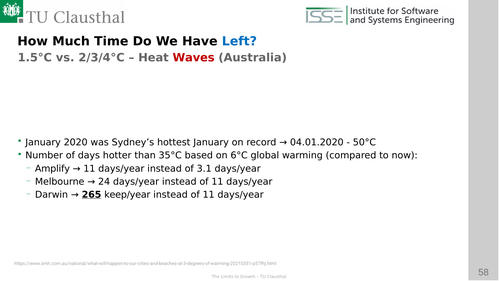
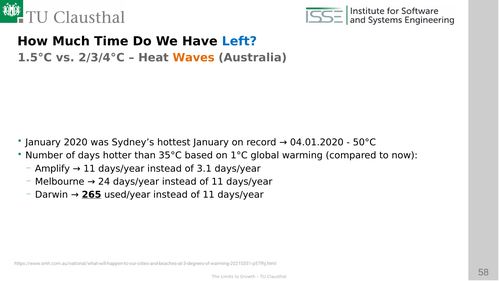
Waves colour: red -> orange (194, 58)
6°C: 6°C -> 1°C (239, 155)
keep/year: keep/year -> used/year (127, 195)
